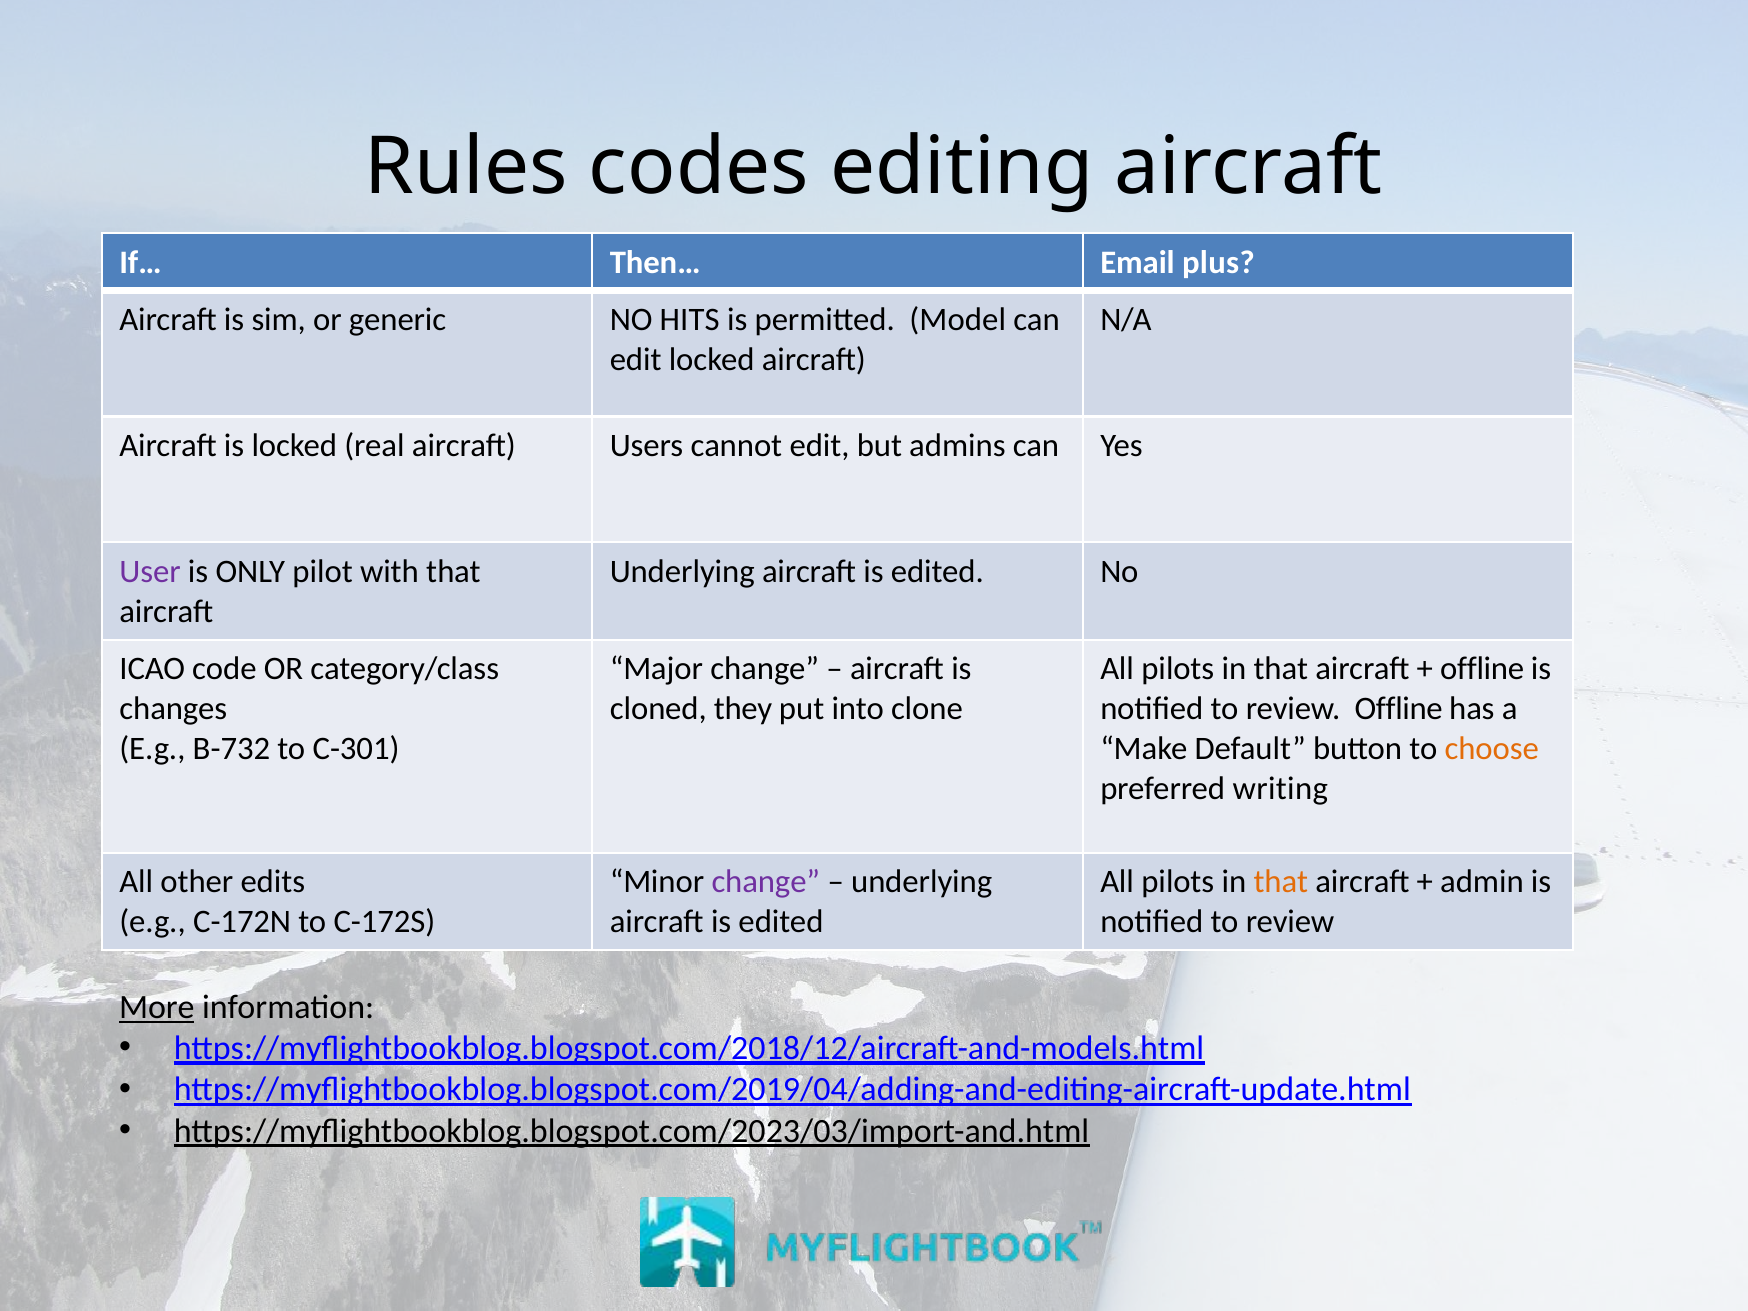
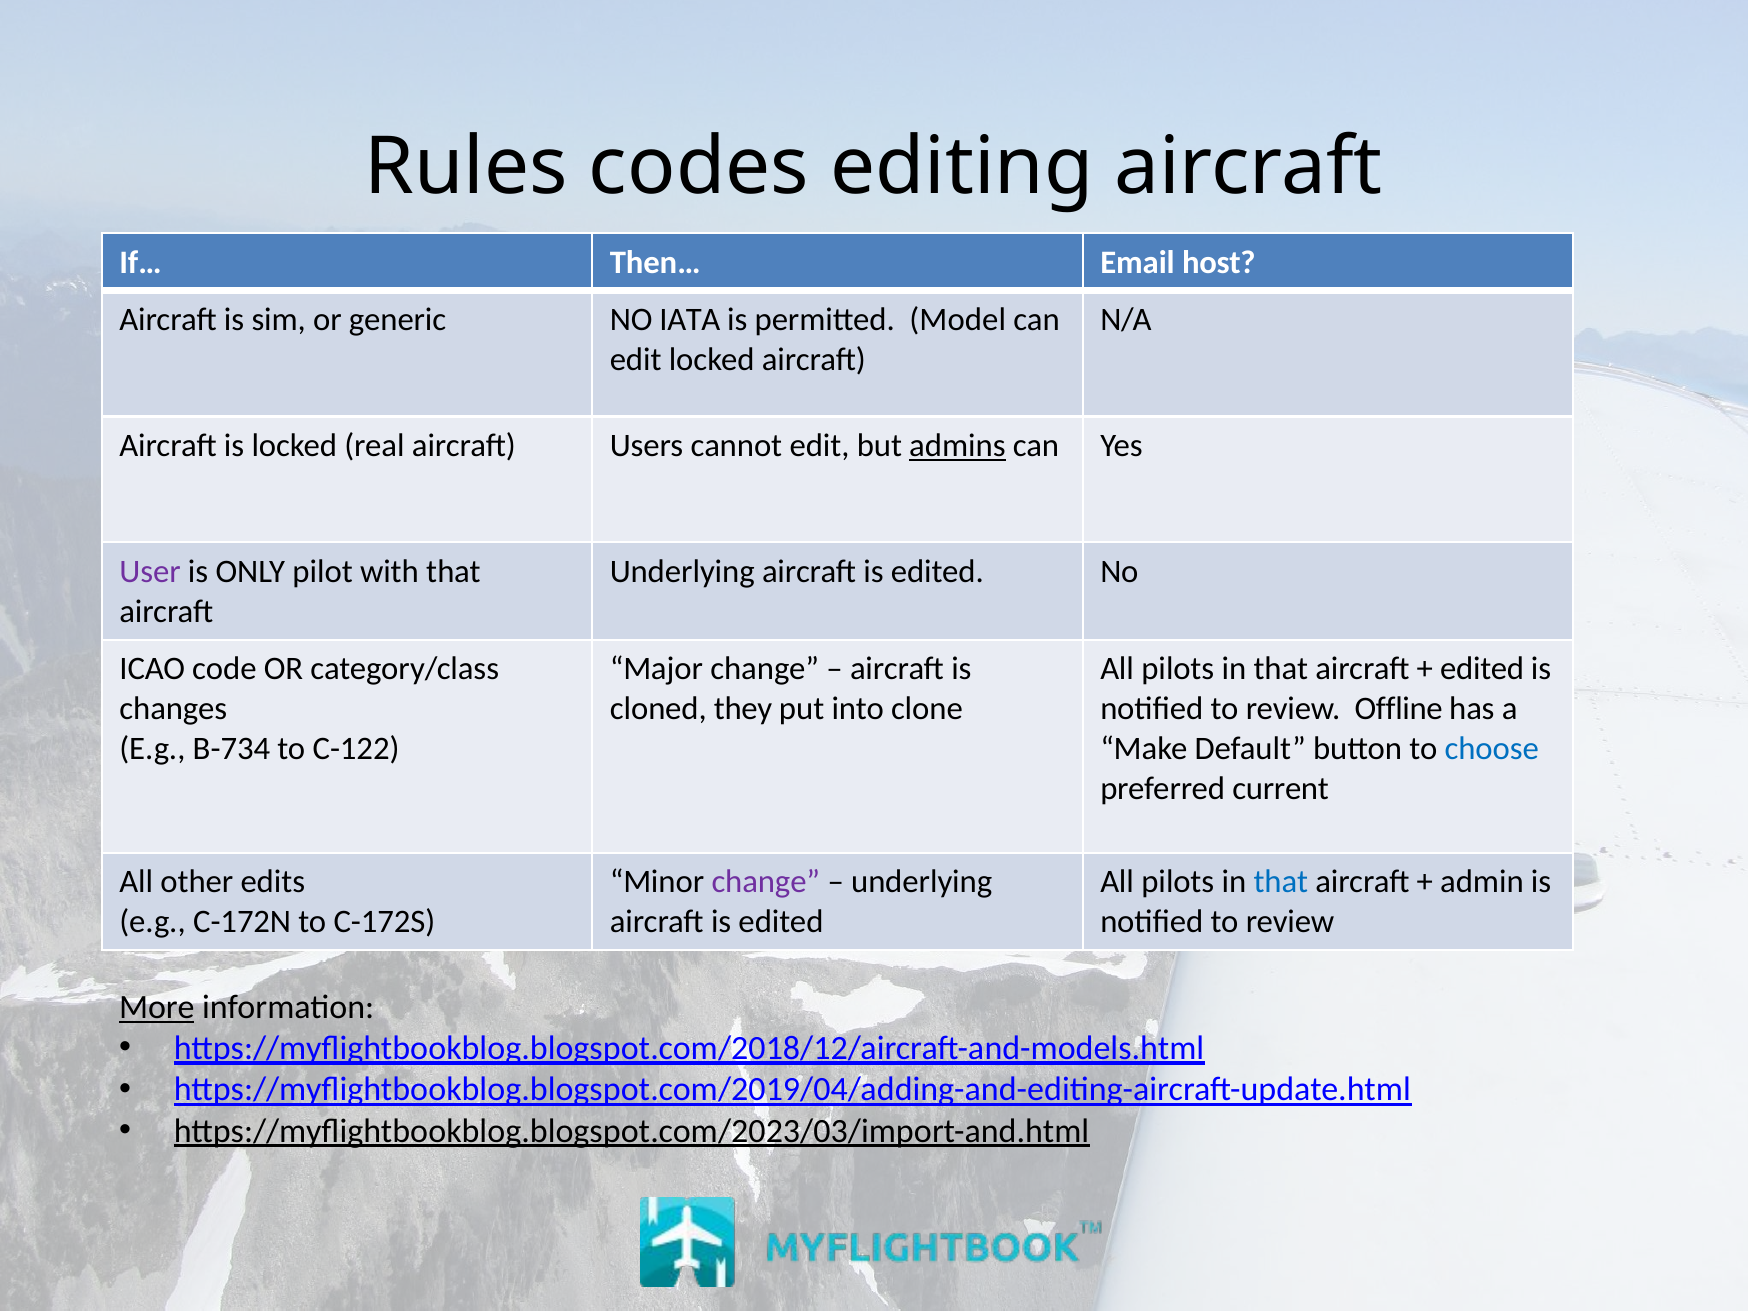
plus: plus -> host (1219, 262)
HITS: HITS -> IATA (690, 320)
admins underline: none -> present (957, 446)
offline: offline -> edited (1482, 669)
B-732: B-732 -> B-734 (231, 749)
C-301: C-301 -> C-122 (356, 749)
choose colour: orange -> blue (1492, 749)
writing: writing -> current (1281, 789)
that colour: orange -> blue (1281, 882)
